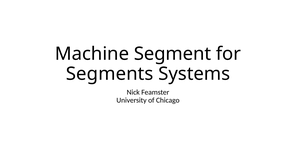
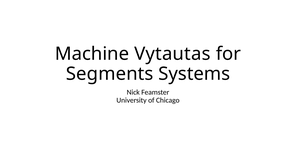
Segment: Segment -> Vytautas (172, 54)
